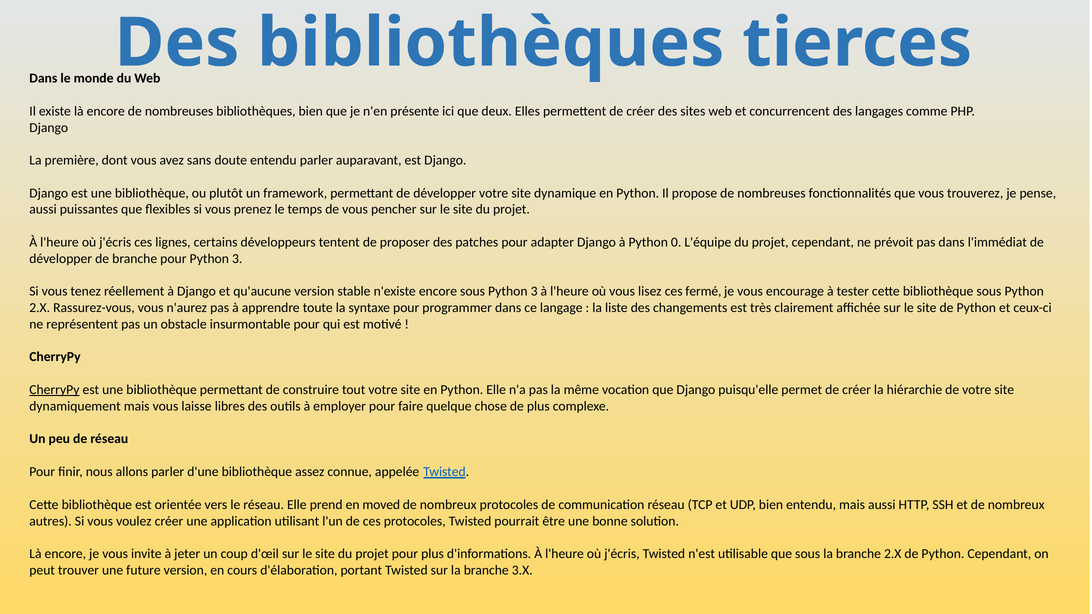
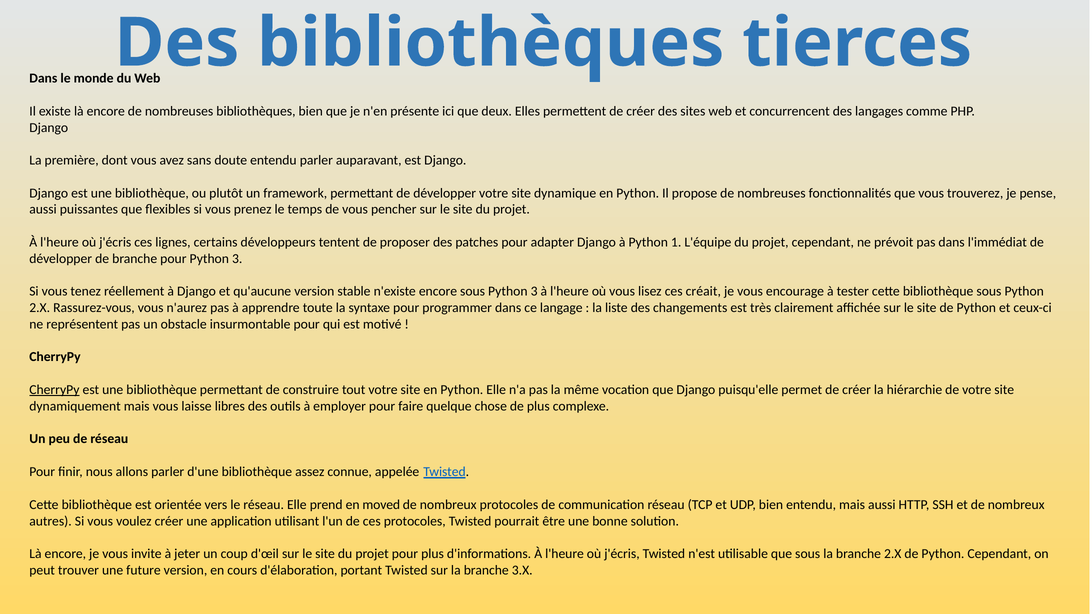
0: 0 -> 1 (676, 242)
fermé: fermé -> créait (703, 291)
